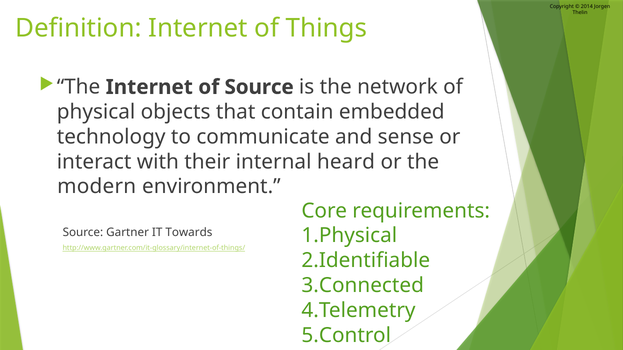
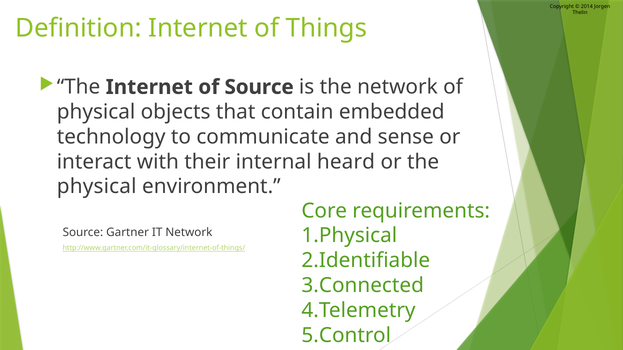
modern: modern -> physical (97, 187)
IT Towards: Towards -> Network (189, 233)
